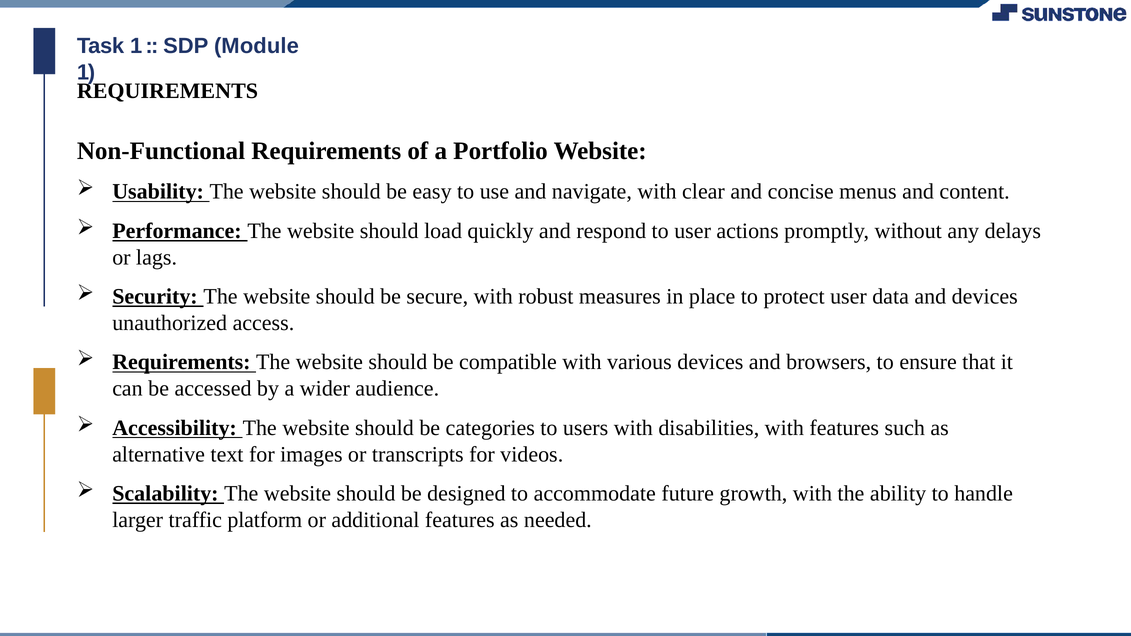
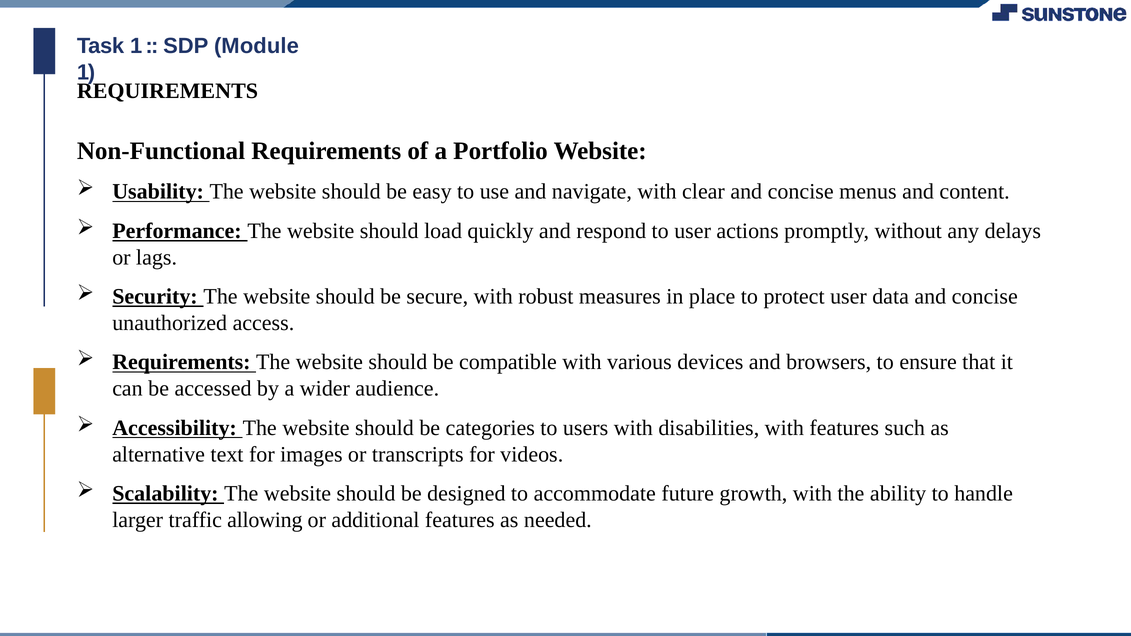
data and devices: devices -> concise (985, 297)
platform: platform -> allowing (265, 520)
